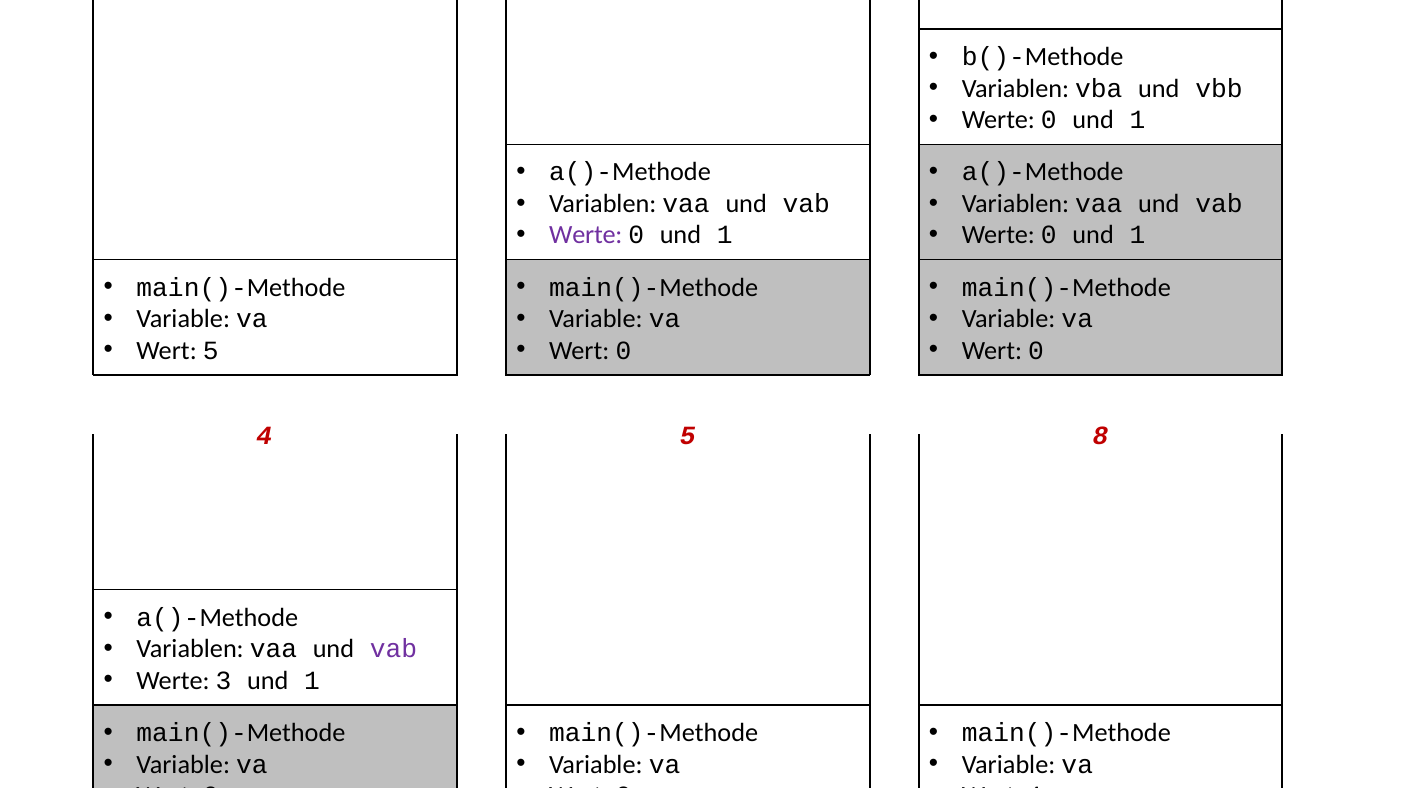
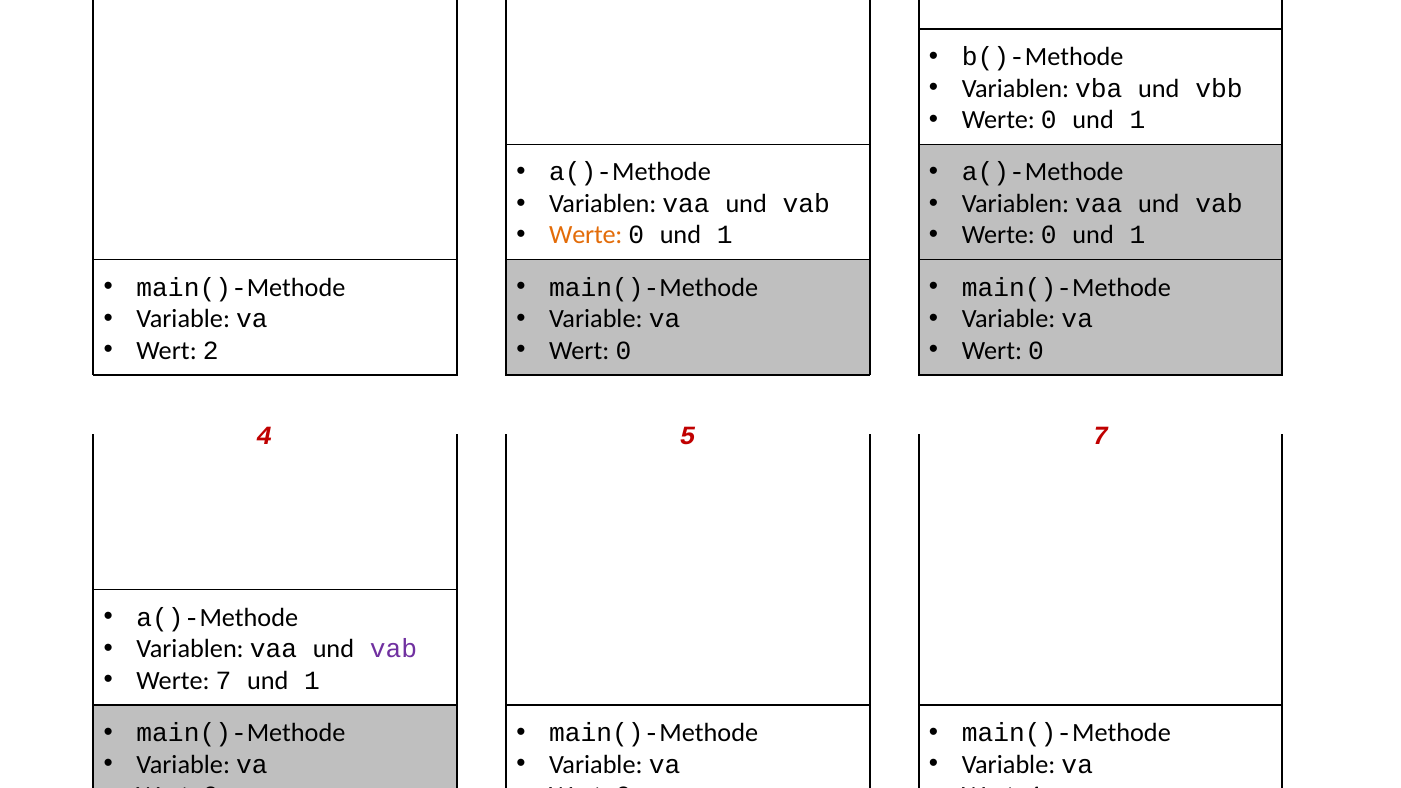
Werte colour: purple -> orange (586, 235)
Wert 5: 5 -> 2 (211, 351)
5 8: 8 -> 7 (1100, 436)
Werte 3: 3 -> 7 (223, 681)
